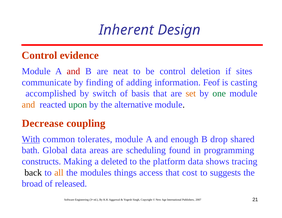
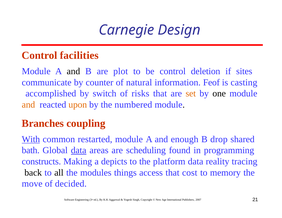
Inherent: Inherent -> Carnegie (126, 30)
evidence: evidence -> facilities (79, 55)
and colour: red -> black (73, 71)
neat: neat -> plot (121, 71)
finding: finding -> counter (100, 82)
adding: adding -> natural (139, 82)
basis: basis -> risks (140, 93)
one colour: green -> black (219, 93)
upon colour: green -> orange (78, 105)
alternative: alternative -> numbered (133, 105)
Decrease: Decrease -> Branches (43, 123)
tolerates: tolerates -> restarted (95, 139)
data underline: none -> present (79, 150)
deleted: deleted -> depicts (114, 161)
shows: shows -> reality (218, 161)
all colour: orange -> black (59, 172)
suggests: suggests -> memory (225, 172)
broad: broad -> move (32, 184)
released: released -> decided (71, 184)
